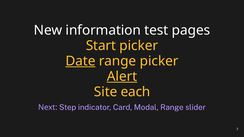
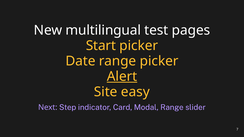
information: information -> multilingual (103, 30)
Date underline: present -> none (80, 61)
each: each -> easy (135, 92)
